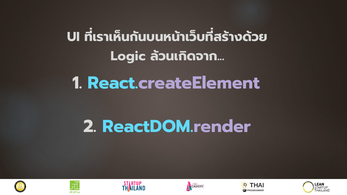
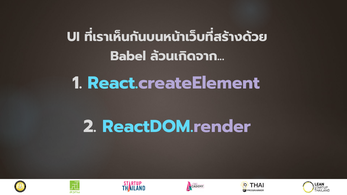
Logic: Logic -> Babel (128, 56)
